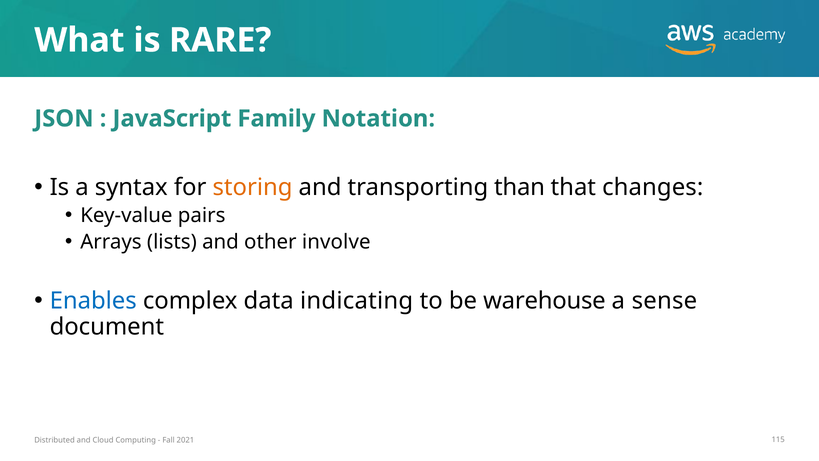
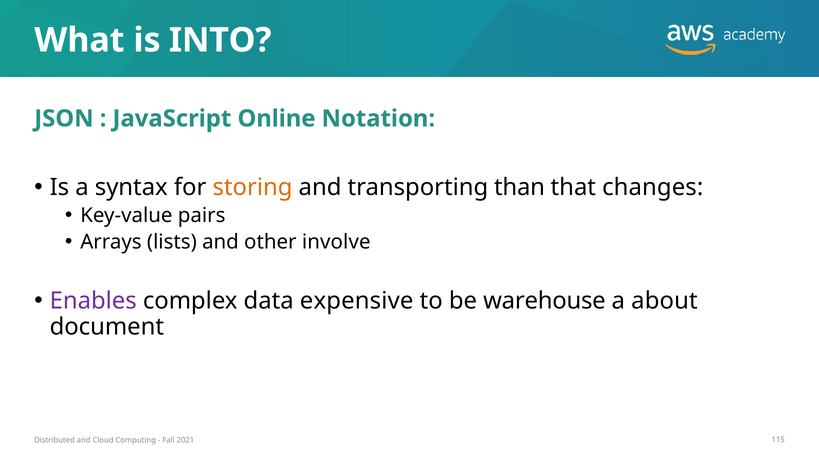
RARE: RARE -> INTO (220, 40)
Family: Family -> Online (276, 118)
Enables colour: blue -> purple (93, 301)
indicating: indicating -> expensive (357, 301)
sense: sense -> about (664, 301)
